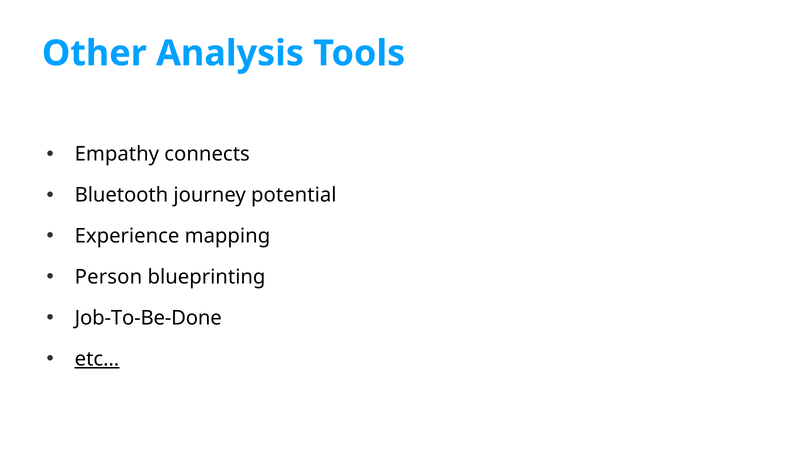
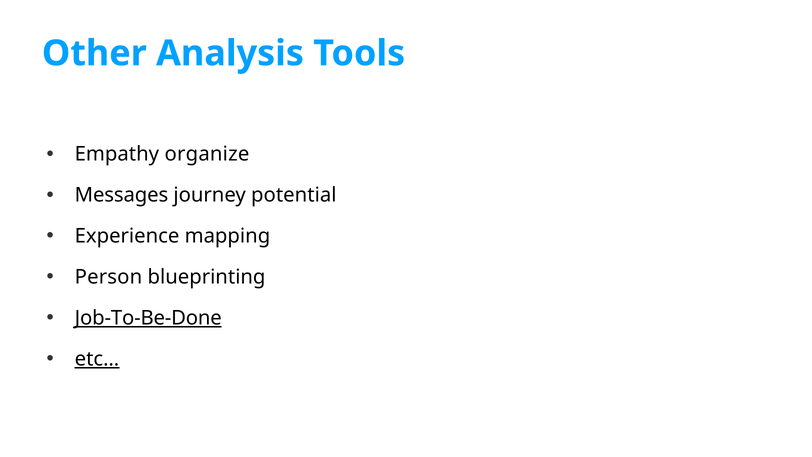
connects: connects -> organize (207, 154)
Bluetooth: Bluetooth -> Messages (121, 195)
Job-To-Be-Done underline: none -> present (148, 318)
